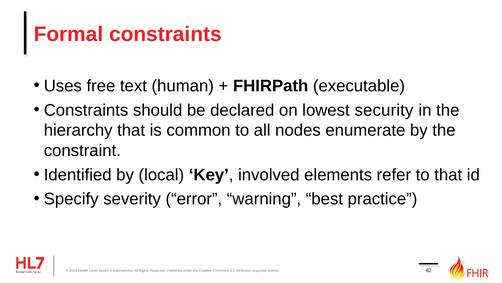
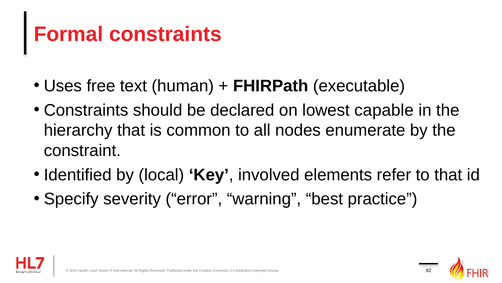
security: security -> capable (384, 110)
